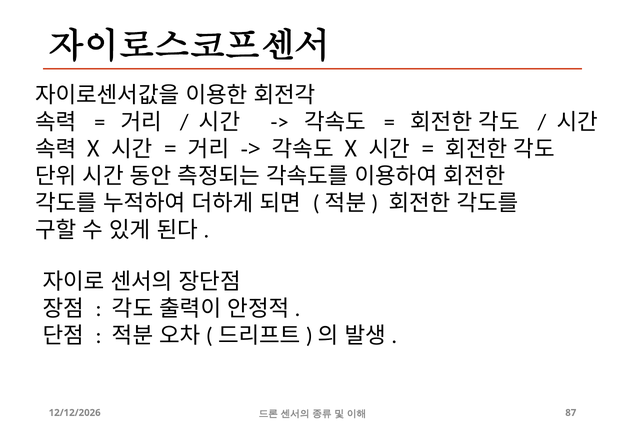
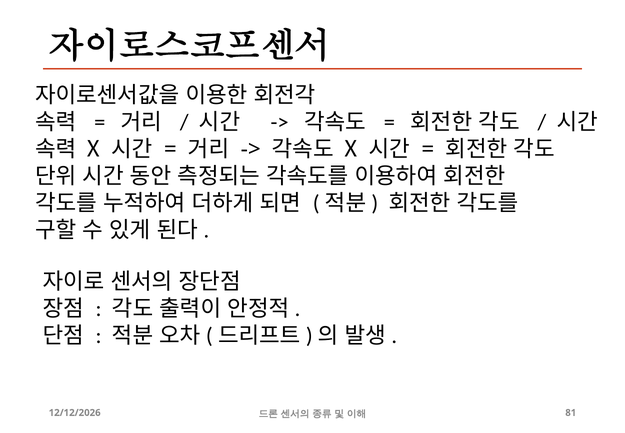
87: 87 -> 81 (571, 412)
